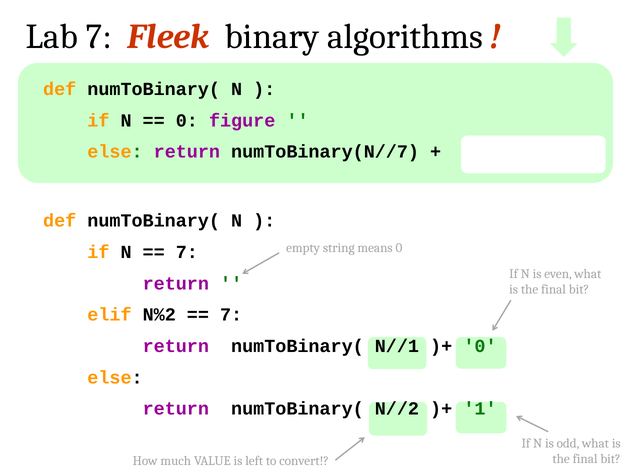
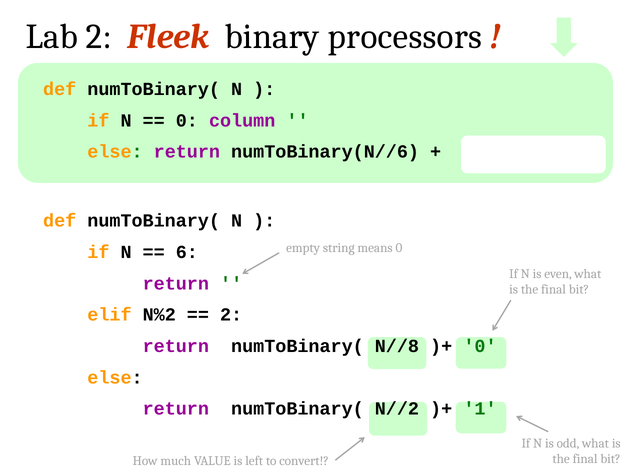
Lab 7: 7 -> 2 (99, 36)
algorithms: algorithms -> processors (405, 36)
figure: figure -> column (242, 121)
numToBinary(N//7: numToBinary(N//7 -> numToBinary(N//6 (325, 152)
7: 7 -> 6 (187, 252)
7: 7 -> 2 (231, 315)
N//1: N//1 -> N//8 (397, 346)
